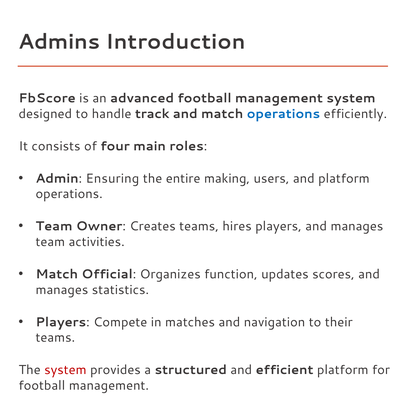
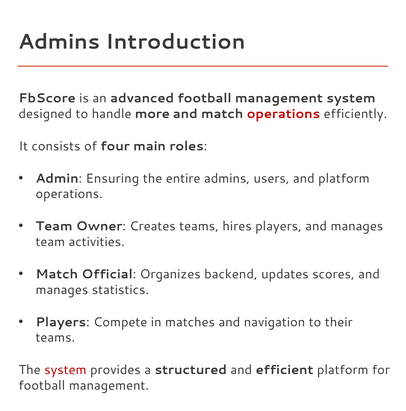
track: track -> more (152, 114)
operations colour: blue -> red (283, 114)
entire making: making -> admins (227, 178)
function: function -> backend (231, 274)
